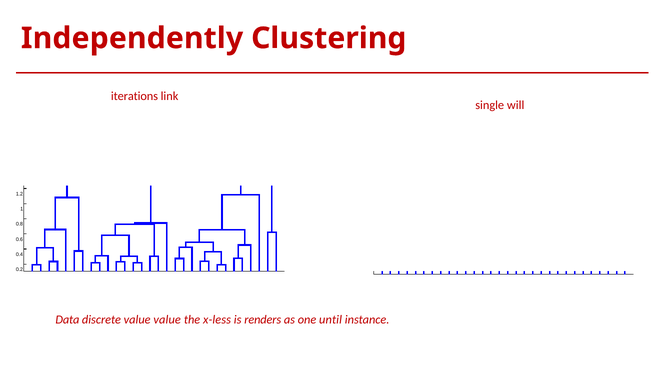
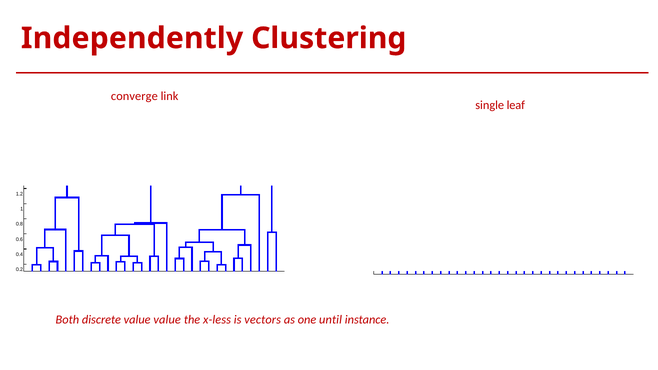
iterations: iterations -> converge (134, 96)
will: will -> leaf (516, 105)
Data: Data -> Both (67, 320)
renders: renders -> vectors (263, 320)
